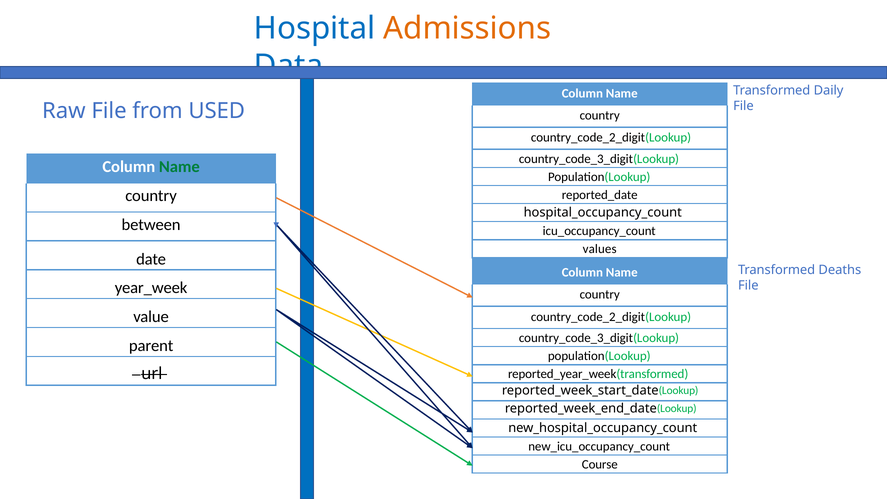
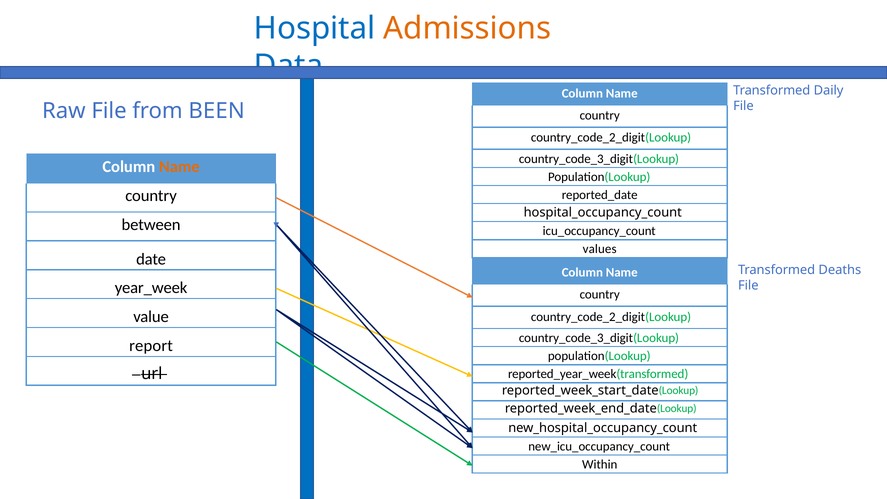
USED: USED -> BEEN (217, 111)
Name colour: green -> orange (179, 167)
parent: parent -> report (151, 346)
Course: Course -> Within (600, 465)
